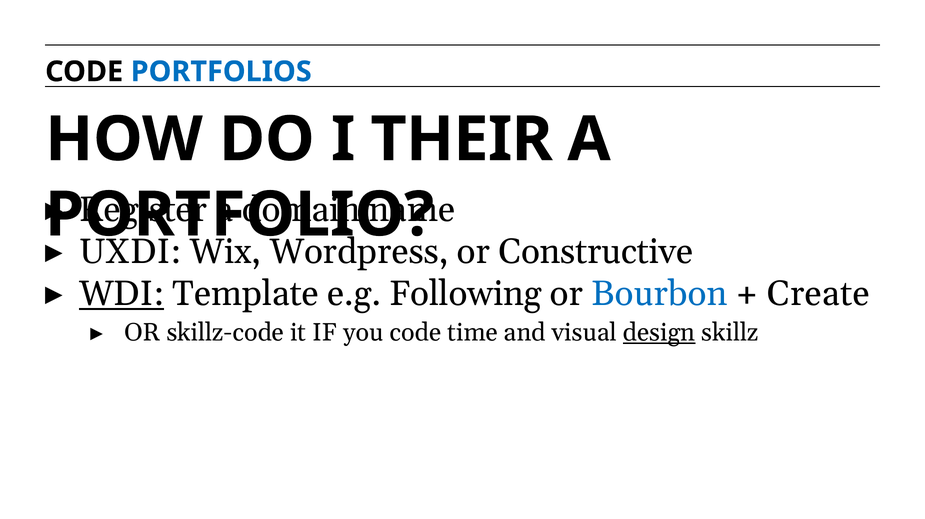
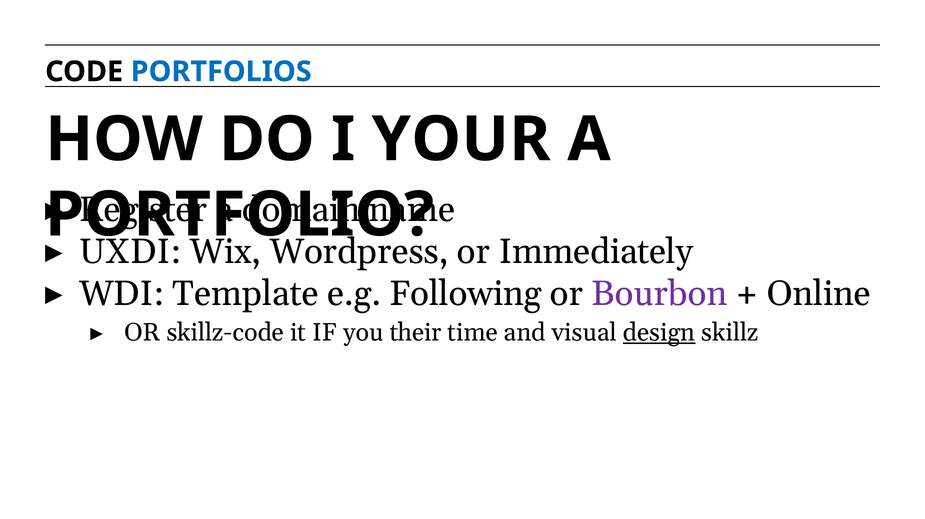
THEIR: THEIR -> YOUR (461, 140)
Constructive: Constructive -> Immediately (596, 252)
WDI underline: present -> none (122, 294)
Bourbon colour: blue -> purple (660, 294)
Create: Create -> Online (819, 294)
you code: code -> their (416, 333)
